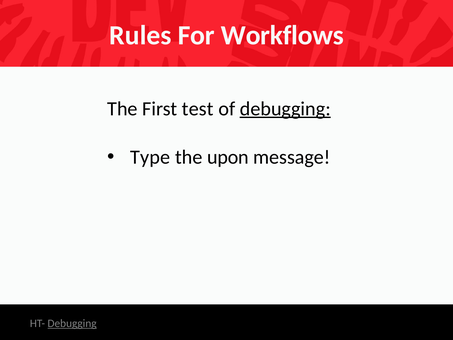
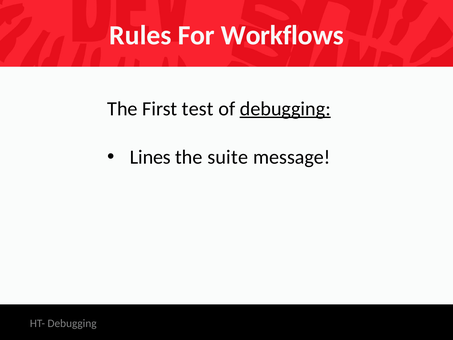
Type: Type -> Lines (150, 157)
upon: upon -> suite (228, 157)
Debugging underline: present -> none (72, 323)
